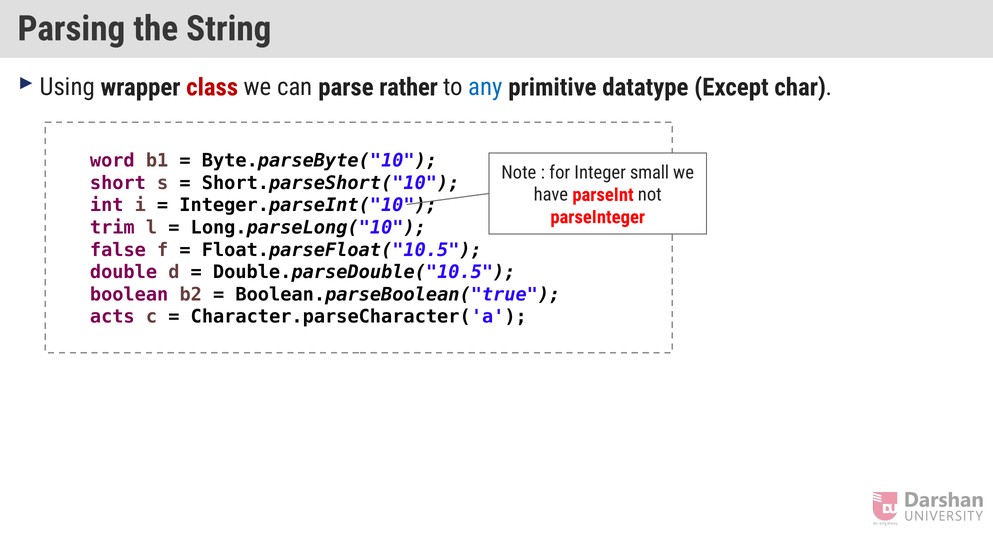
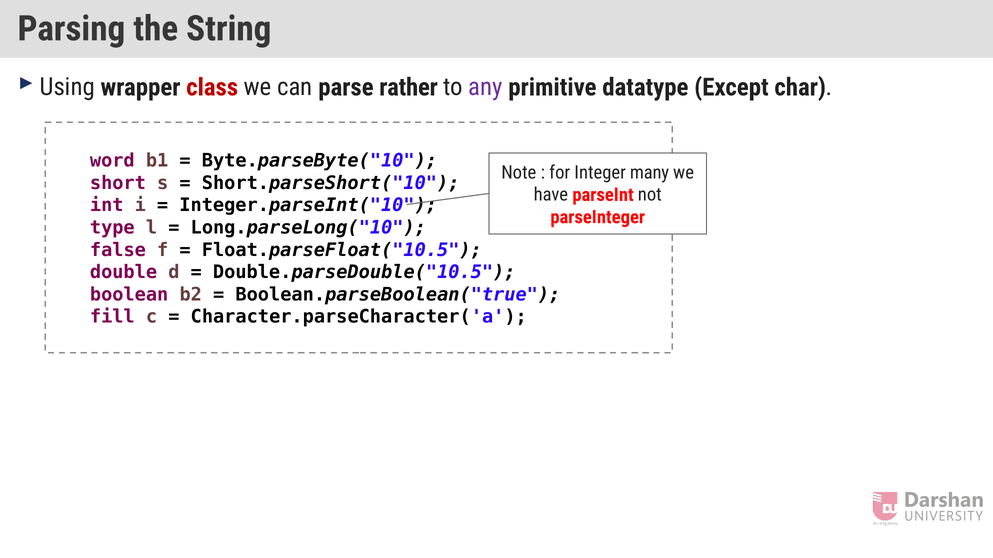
any colour: blue -> purple (485, 87)
small: small -> many (650, 173)
trim: trim -> type (112, 228)
acts: acts -> fill (112, 317)
